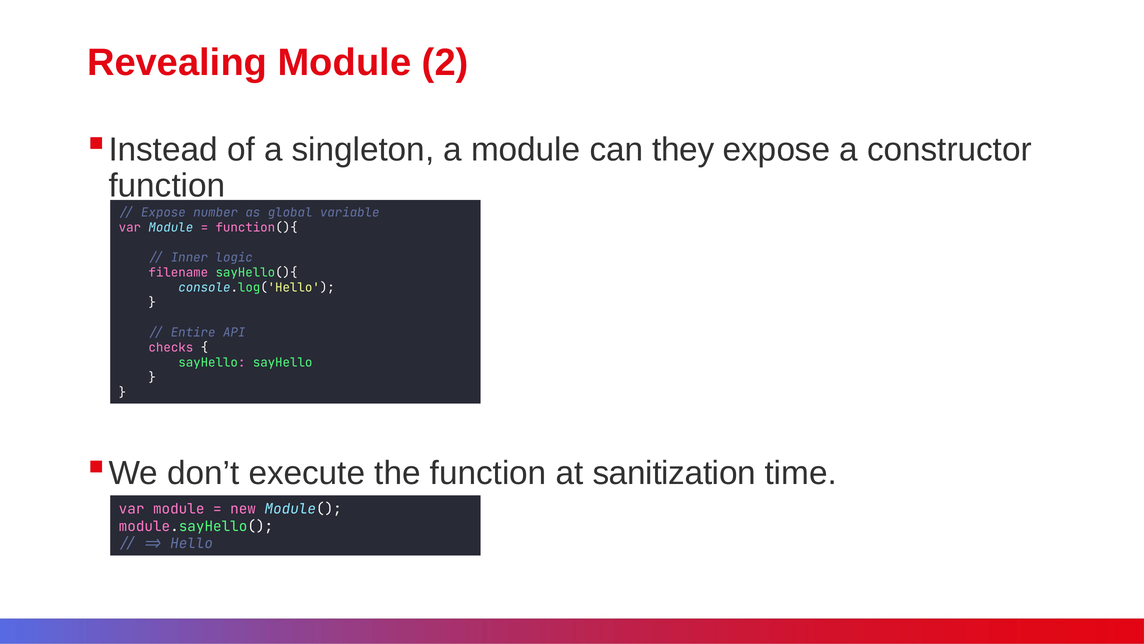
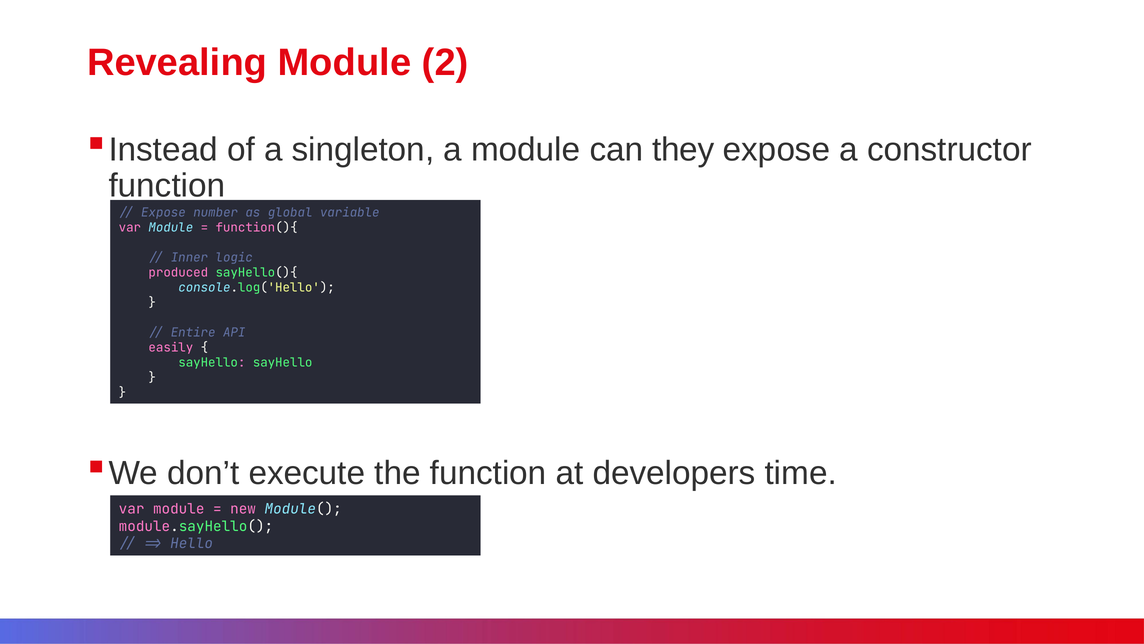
filename: filename -> produced (178, 272)
checks: checks -> easily (171, 347)
sanitization: sanitization -> developers (674, 473)
